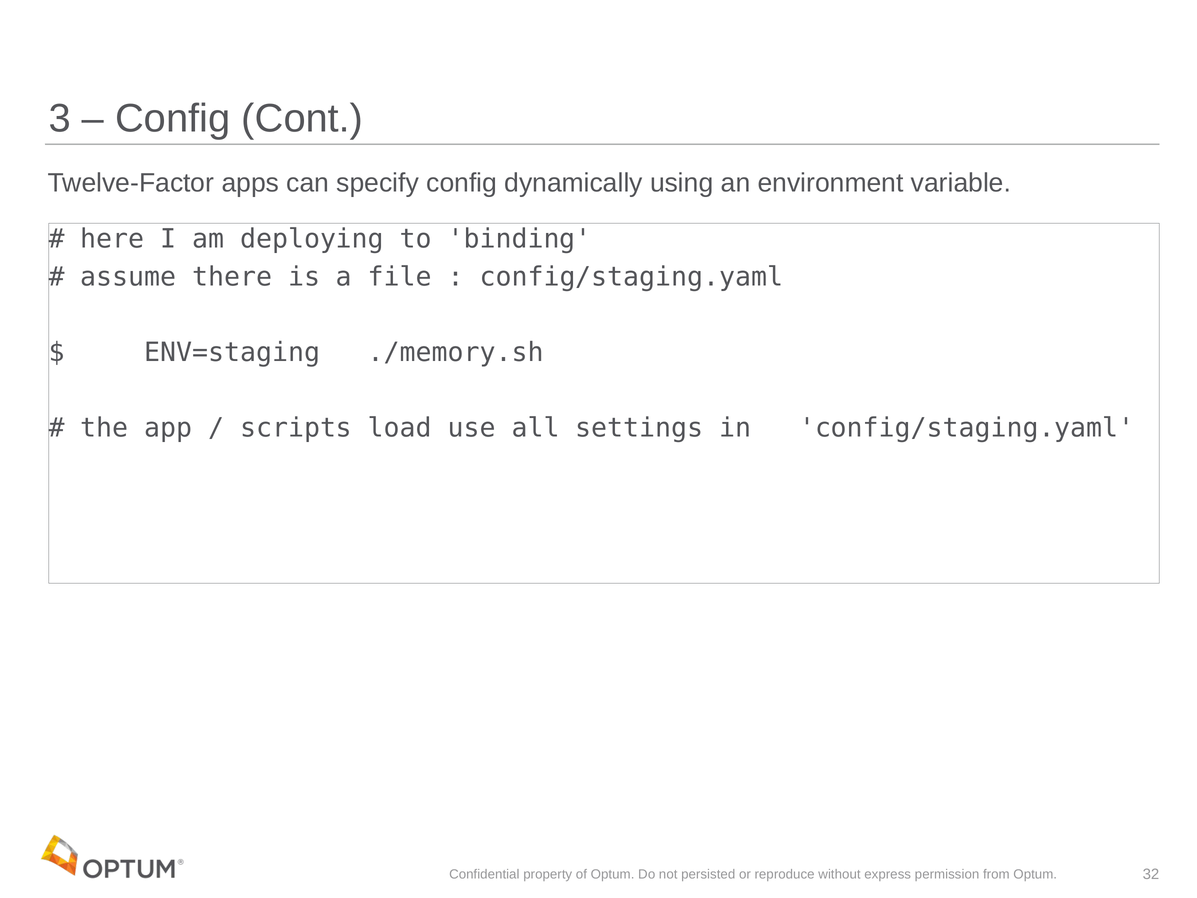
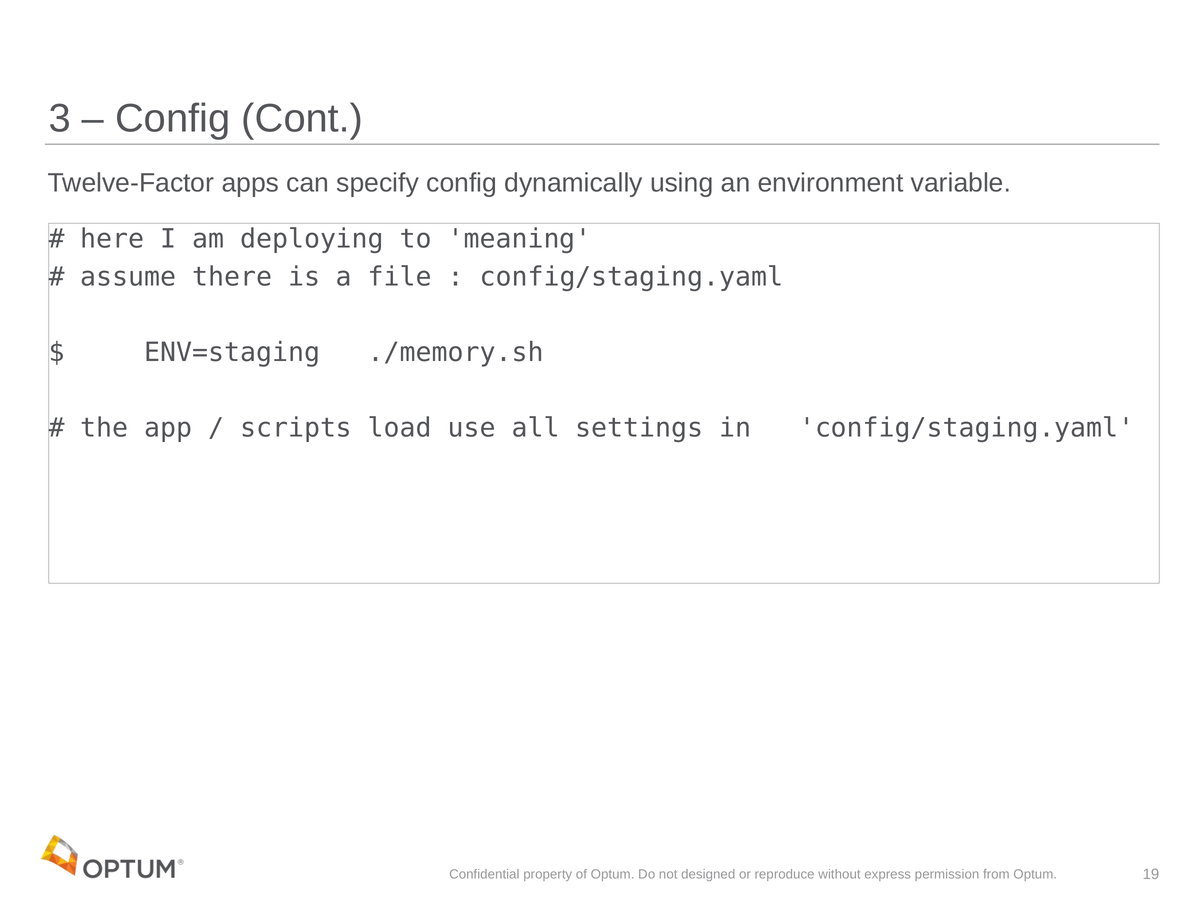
binding: binding -> meaning (520, 239)
persisted: persisted -> designed (708, 874)
32: 32 -> 19 (1151, 874)
